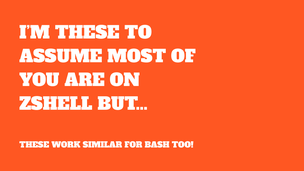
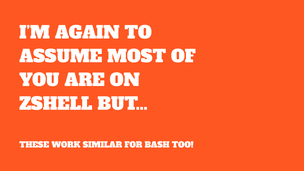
I’M THESE: THESE -> AGAIN (87, 33)
